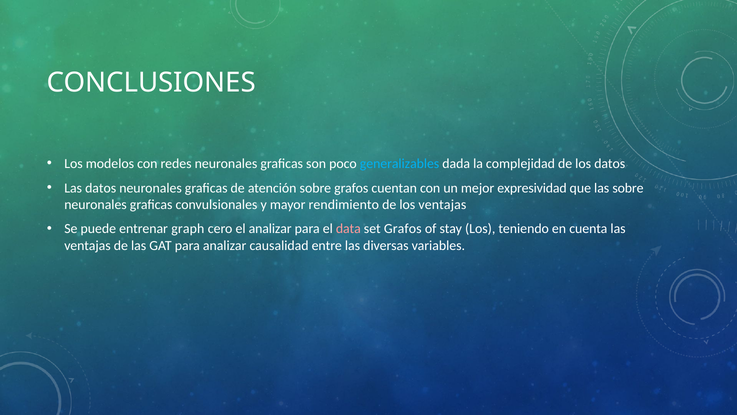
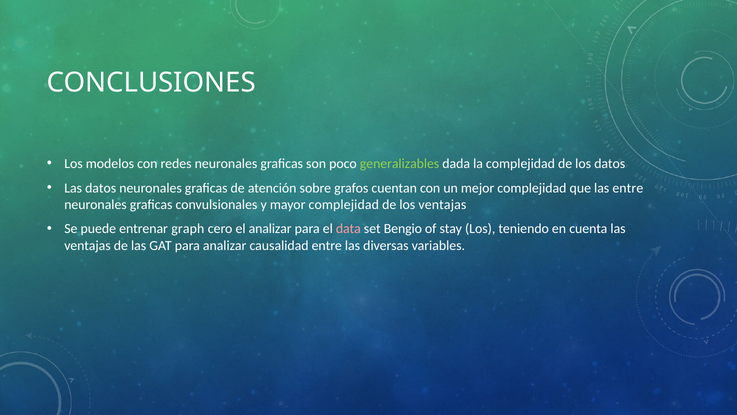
generalizables colour: light blue -> light green (400, 163)
mejor expresividad: expresividad -> complejidad (532, 188)
las sobre: sobre -> entre (628, 188)
mayor rendimiento: rendimiento -> complejidad (344, 204)
set Grafos: Grafos -> Bengio (403, 229)
